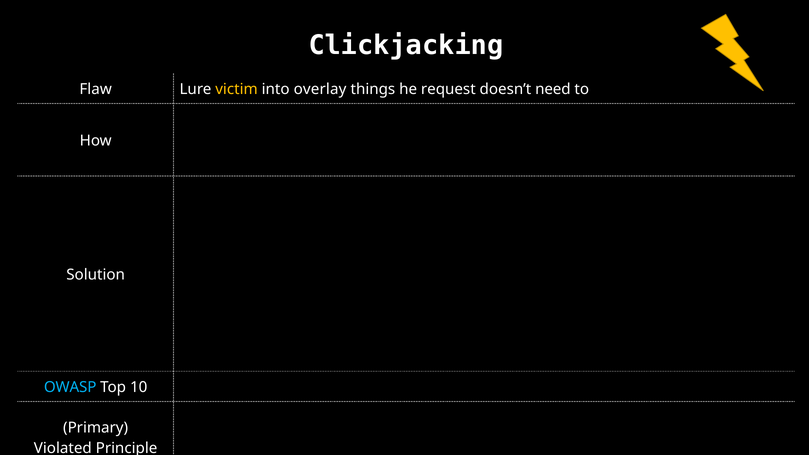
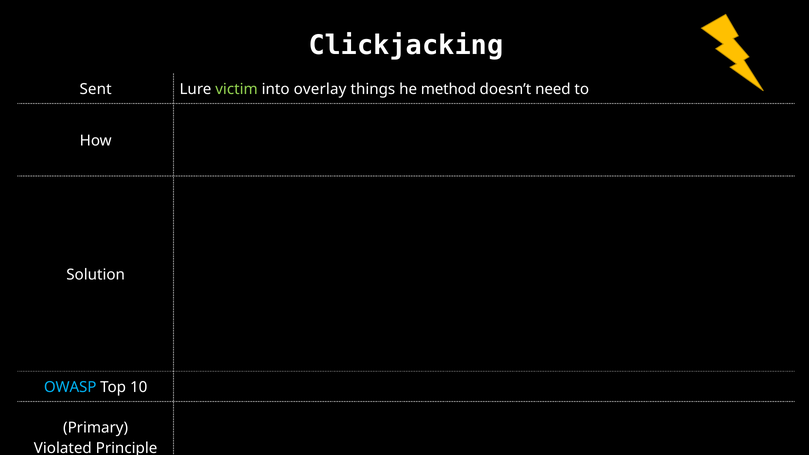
Flaw: Flaw -> Sent (96, 89)
victim colour: yellow -> light green (237, 89)
request: request -> method (448, 89)
